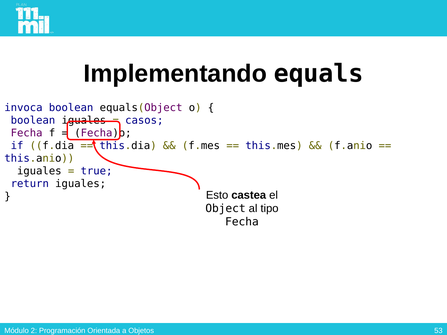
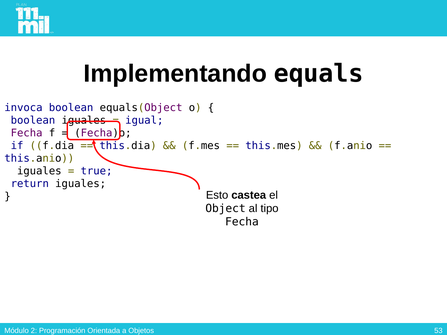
casos: casos -> igual (144, 120)
